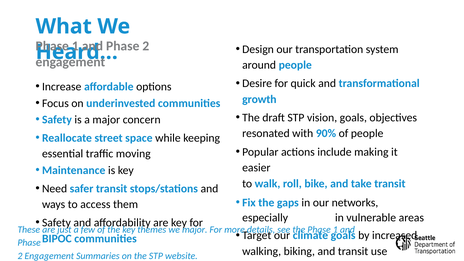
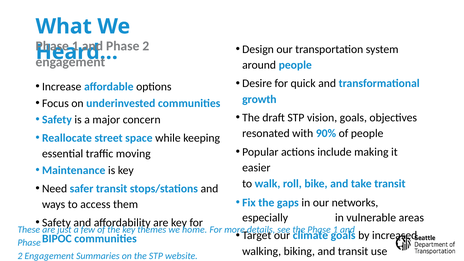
we major: major -> home (195, 230)
